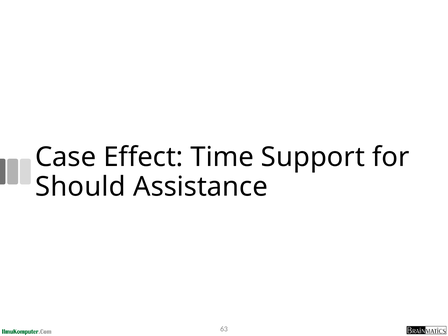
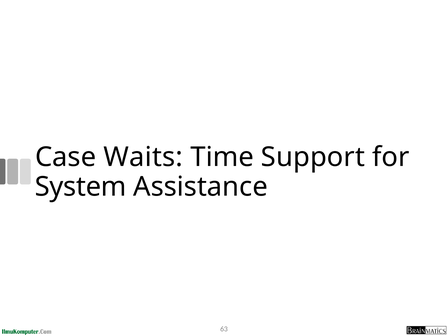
Effect: Effect -> Waits (143, 157)
Should: Should -> System (81, 187)
